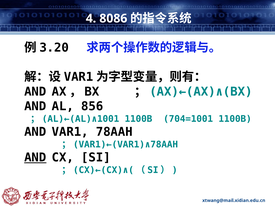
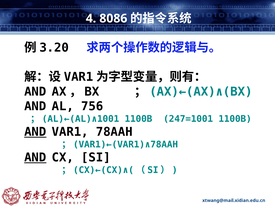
856: 856 -> 756 (92, 106)
704=1001: 704=1001 -> 247=1001 (188, 119)
AND underline: none -> present (35, 132)
